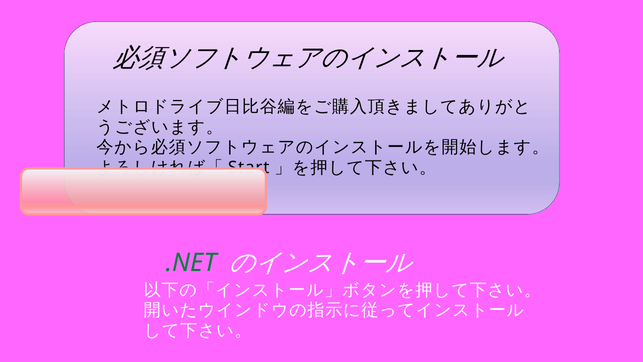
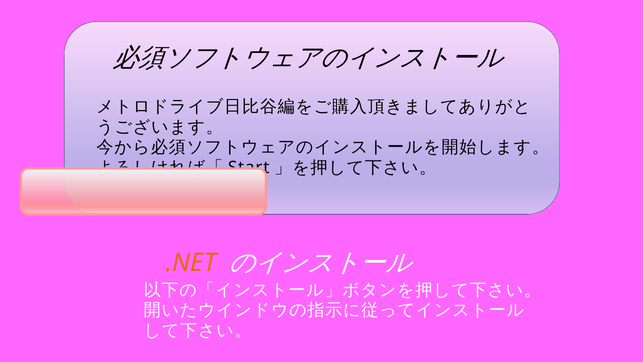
.NET colour: green -> orange (191, 262)
